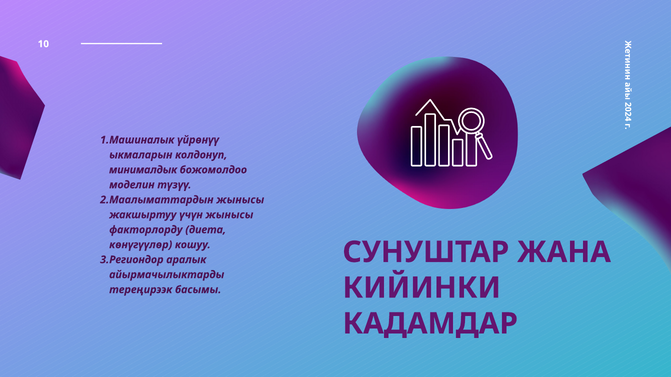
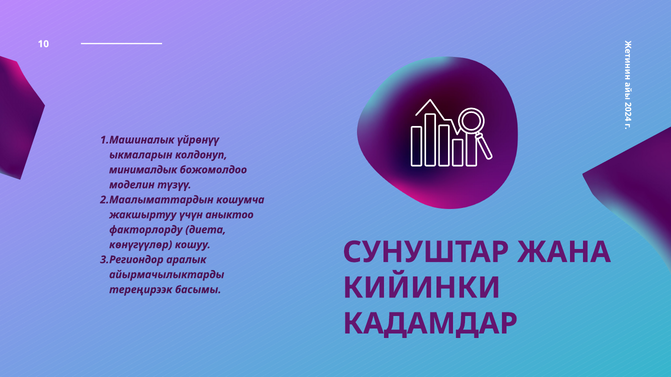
жынысы: жынысы -> кошумча (240, 200)
үчүн жынысы: жынысы -> аныктоо (230, 215)
